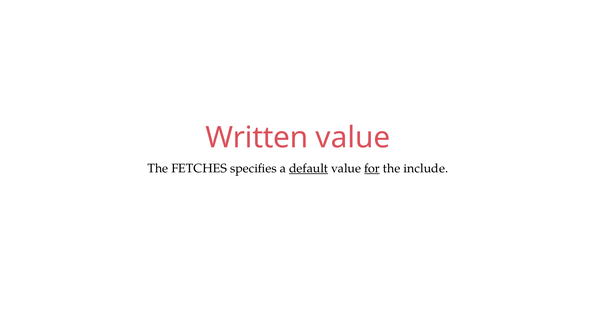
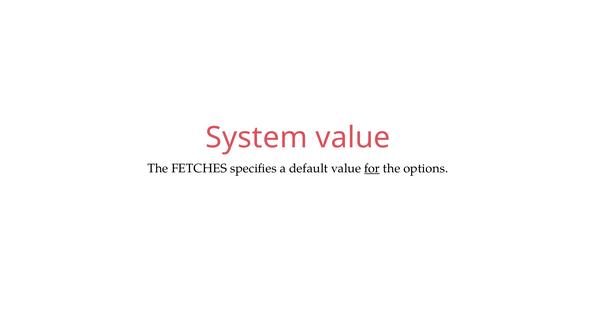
Written: Written -> System (257, 138)
default underline: present -> none (309, 168)
include: include -> options (426, 168)
